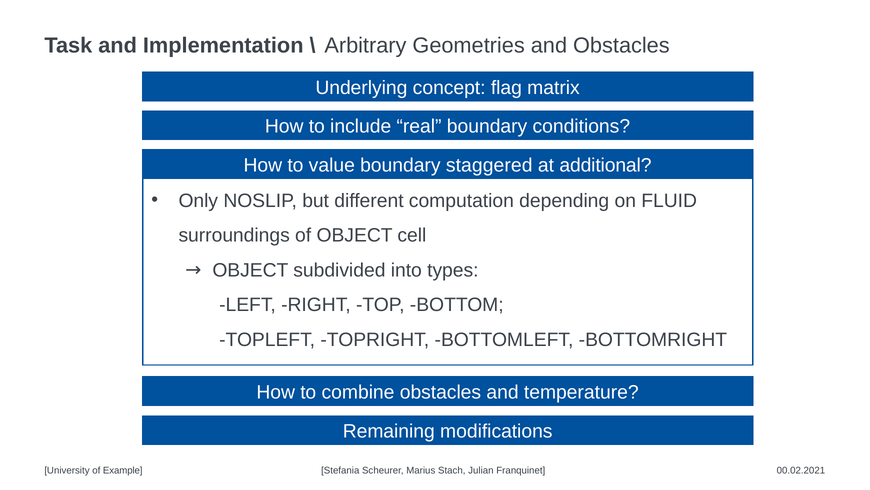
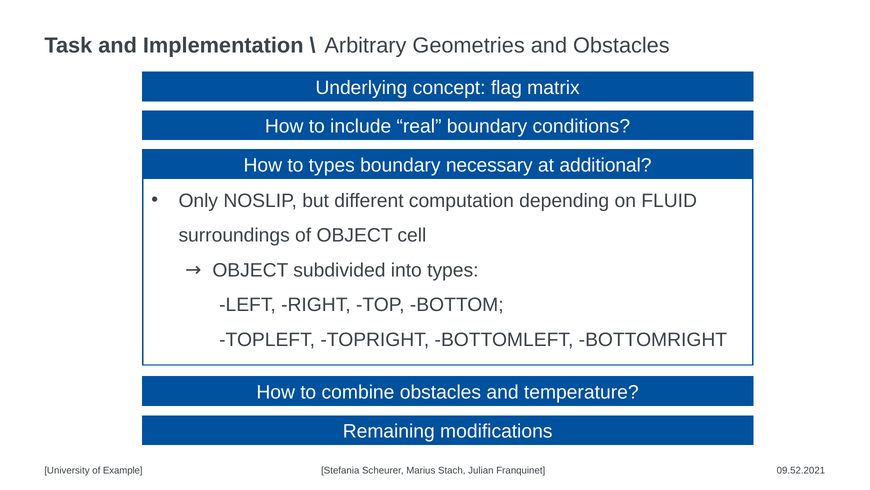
to value: value -> types (332, 165)
staggered: staggered -> necessary (489, 165)
00.02.2021: 00.02.2021 -> 09.52.2021 (801, 470)
